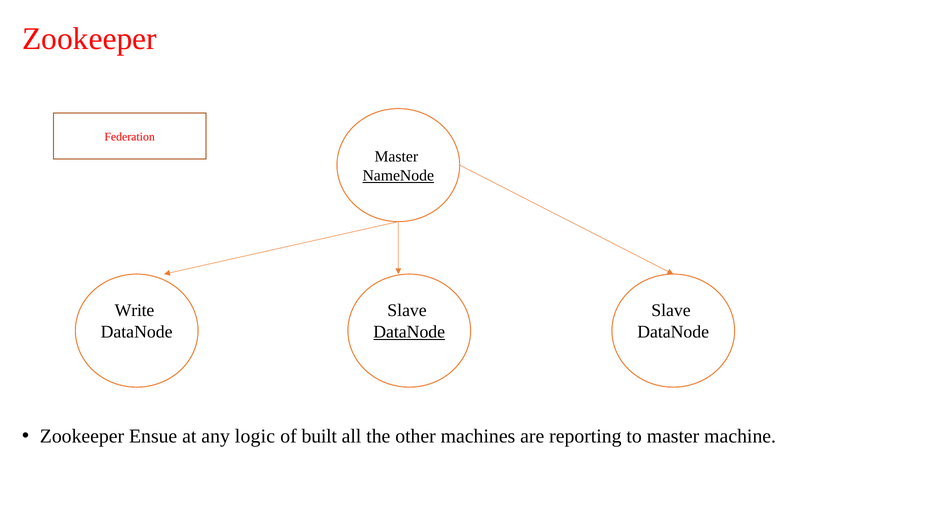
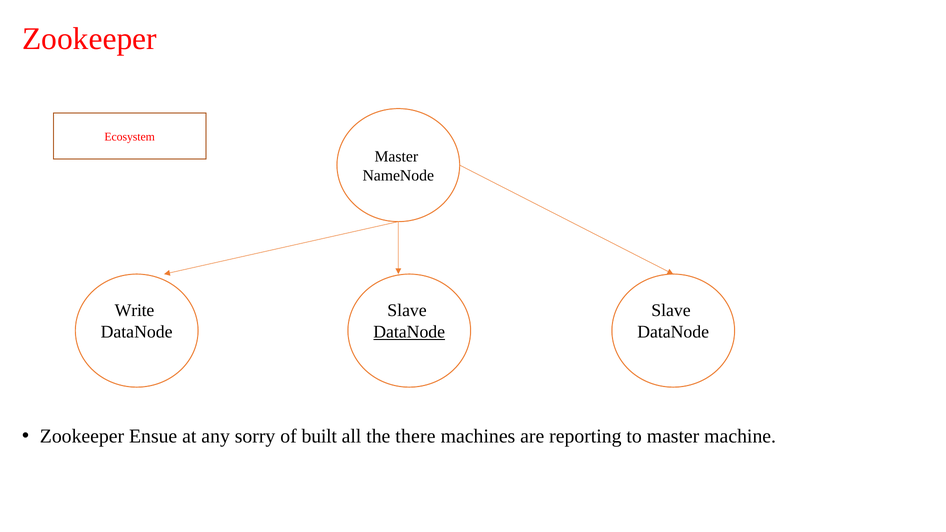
Federation: Federation -> Ecosystem (130, 137)
NameNode underline: present -> none (398, 176)
logic: logic -> sorry (255, 436)
other: other -> there (415, 436)
